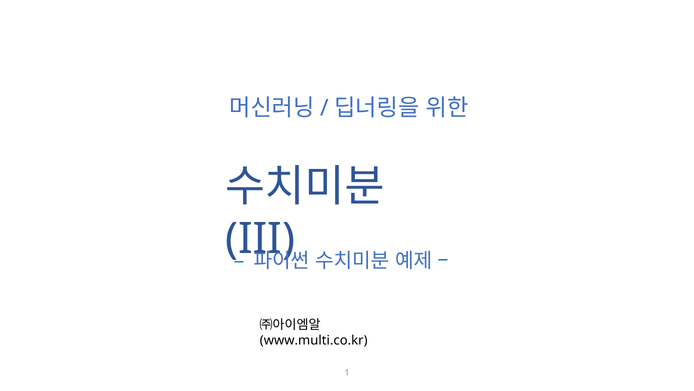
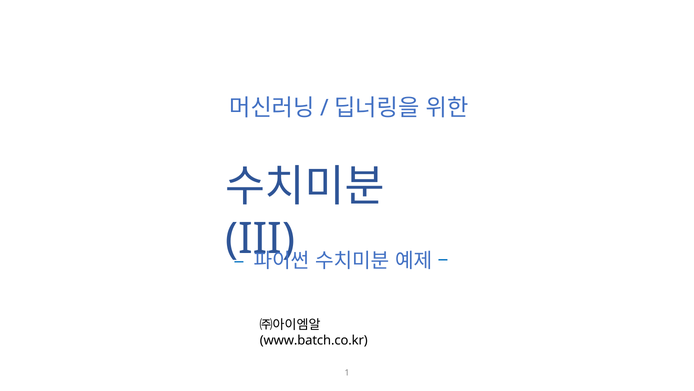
www.multi.co.kr: www.multi.co.kr -> www.batch.co.kr (314, 340)
